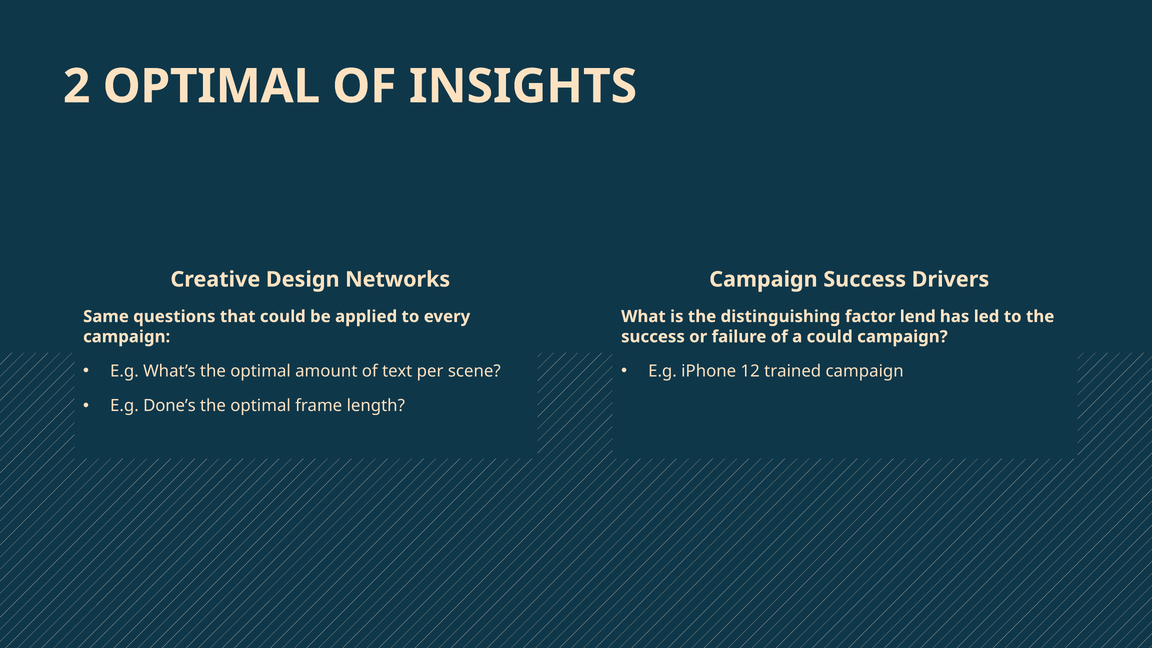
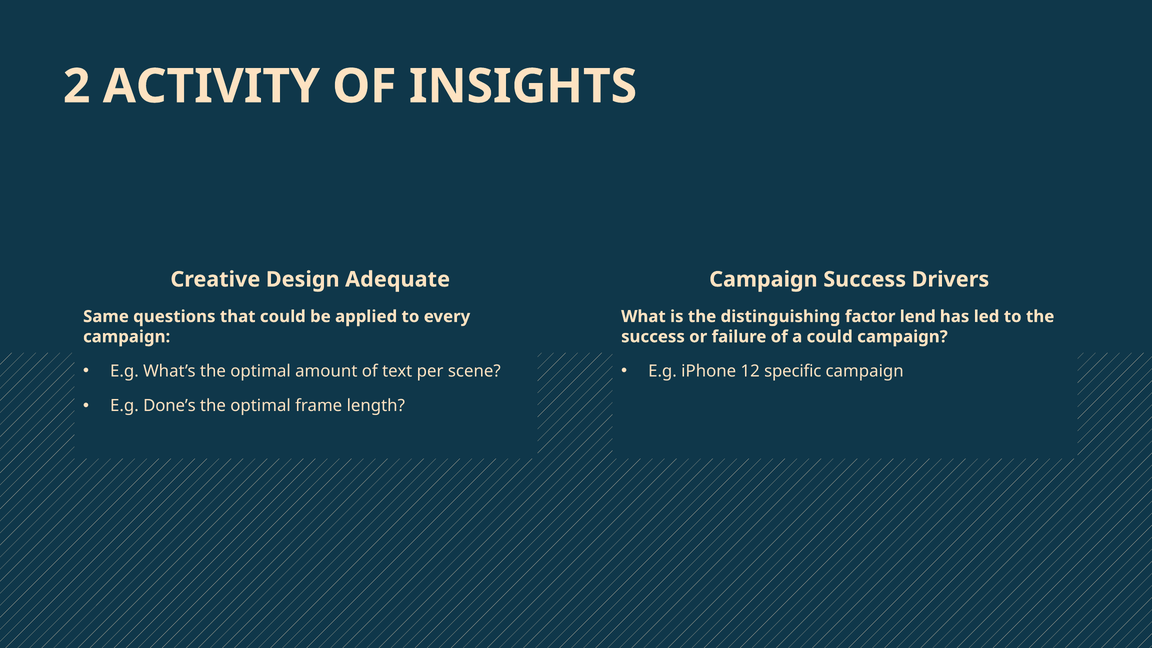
2 OPTIMAL: OPTIMAL -> ACTIVITY (211, 86)
Networks: Networks -> Adequate (398, 279)
trained: trained -> specific (793, 371)
